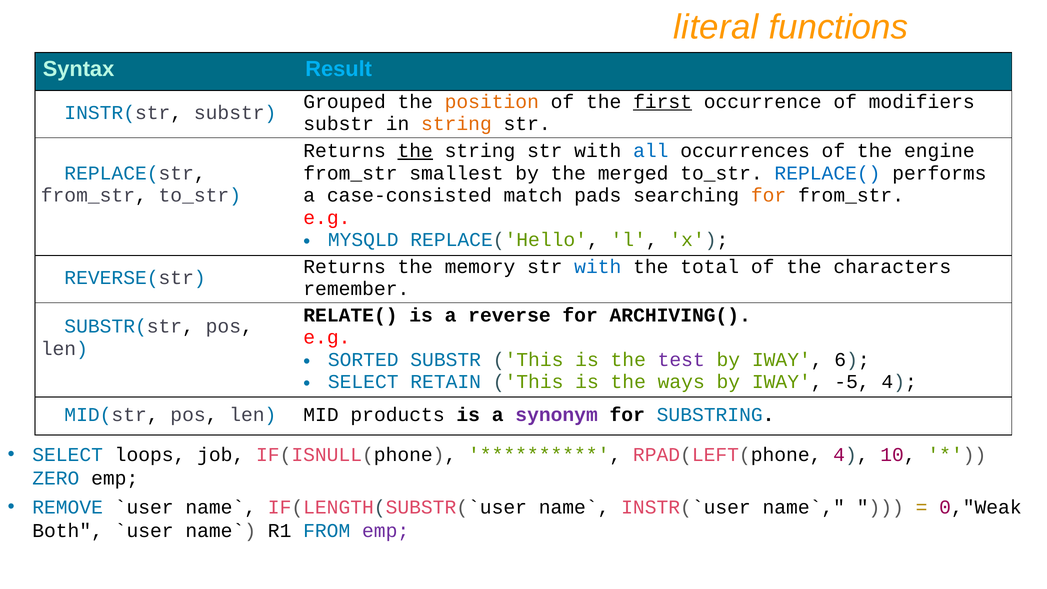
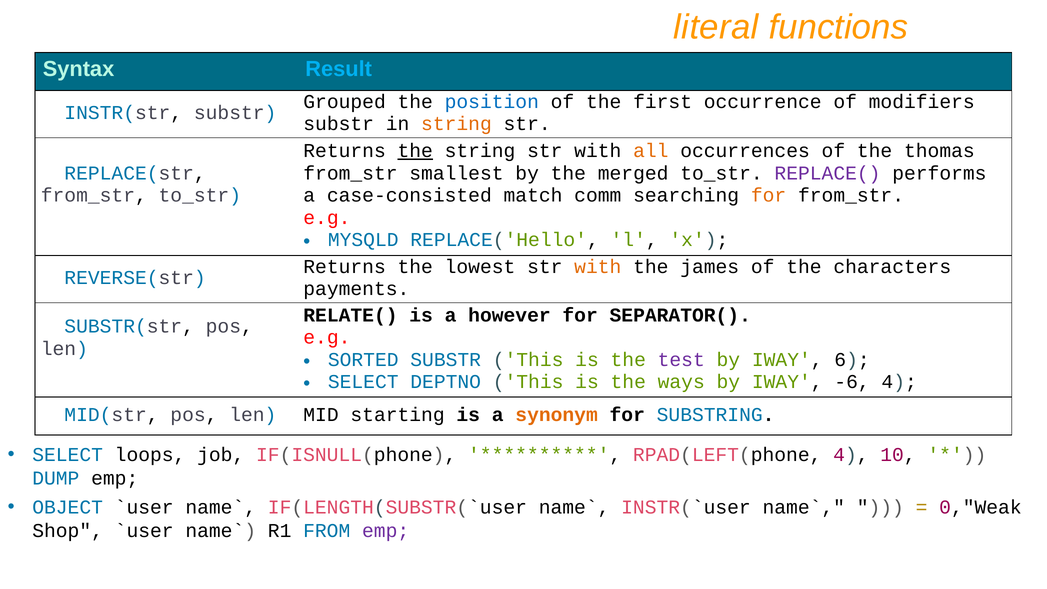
position colour: orange -> blue (492, 102)
first underline: present -> none (663, 102)
all colour: blue -> orange (651, 151)
engine: engine -> thomas (939, 151)
REPLACE( colour: blue -> purple (827, 173)
pads: pads -> comm (598, 195)
memory: memory -> lowest (480, 267)
with colour: blue -> orange (598, 267)
total: total -> james (710, 267)
remember: remember -> payments (356, 289)
reverse: reverse -> however (509, 315)
ARCHIVING(: ARCHIVING( -> SEPARATOR( (680, 315)
RETAIN: RETAIN -> DEPTNO (446, 382)
-5: -5 -> -6 (852, 382)
products: products -> starting (398, 415)
synonym colour: purple -> orange (557, 415)
ZERO: ZERO -> DUMP (56, 478)
REMOVE: REMOVE -> OBJECT (68, 507)
Both: Both -> Shop (68, 531)
